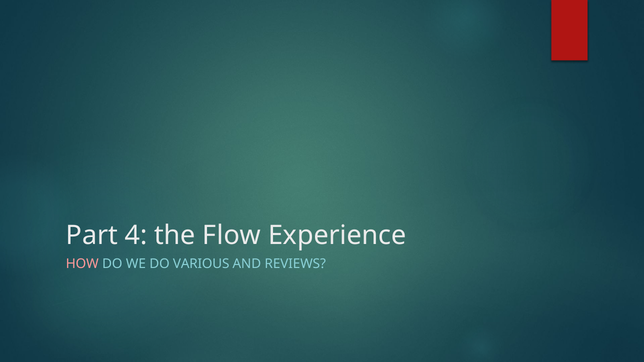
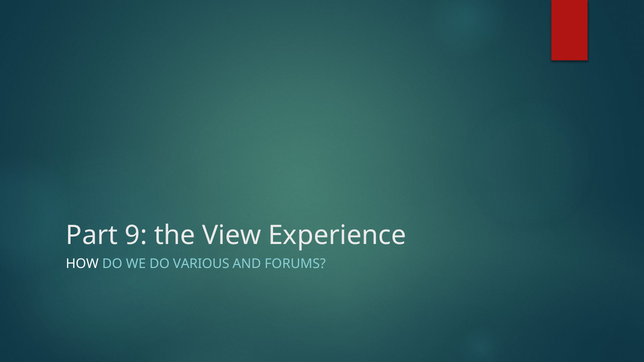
4: 4 -> 9 (136, 236)
Flow: Flow -> View (232, 236)
HOW colour: pink -> white (82, 264)
REVIEWS: REVIEWS -> FORUMS (295, 264)
